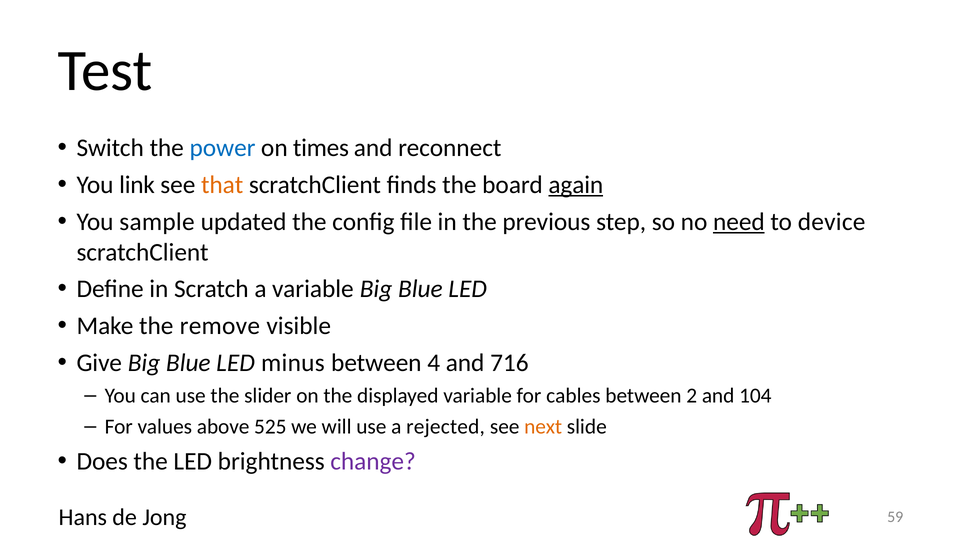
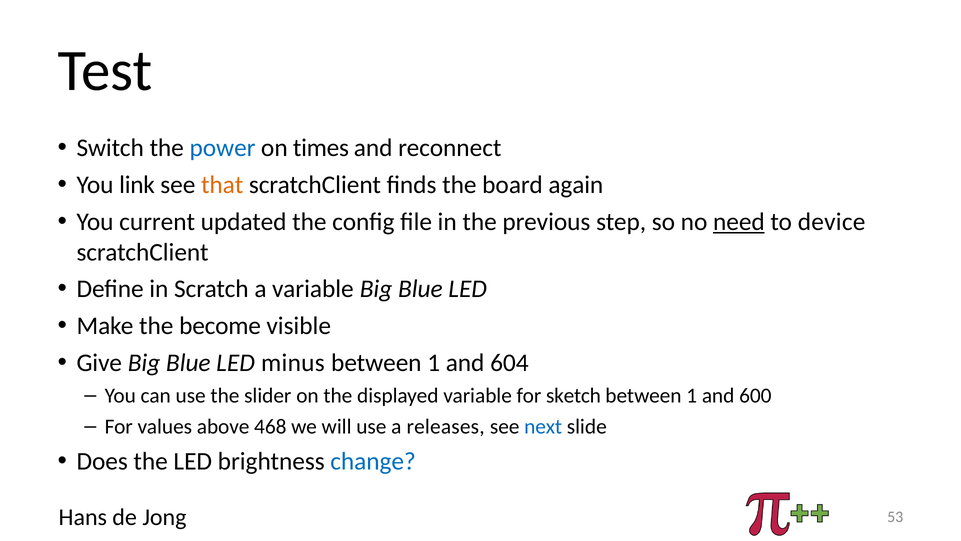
again underline: present -> none (576, 185)
sample: sample -> current (157, 222)
remove: remove -> become (220, 326)
4: 4 -> 1 (434, 362)
716: 716 -> 604 (509, 362)
cables: cables -> sketch (573, 395)
2: 2 -> 1 (692, 395)
104: 104 -> 600 (755, 395)
525: 525 -> 468 (270, 426)
rejected: rejected -> releases (446, 426)
next colour: orange -> blue (543, 426)
change colour: purple -> blue (373, 461)
59: 59 -> 53 (895, 516)
